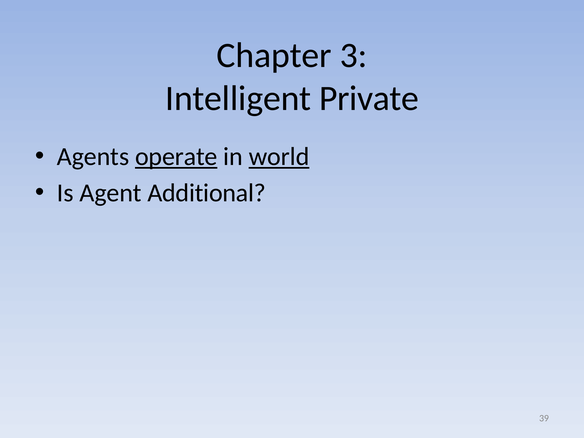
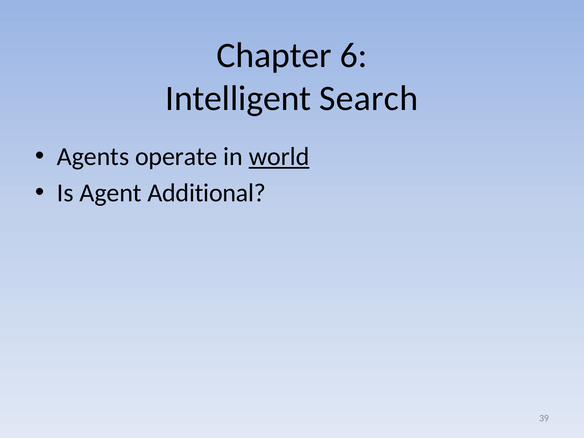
3: 3 -> 6 (354, 56)
Private: Private -> Search (369, 98)
operate underline: present -> none (176, 157)
